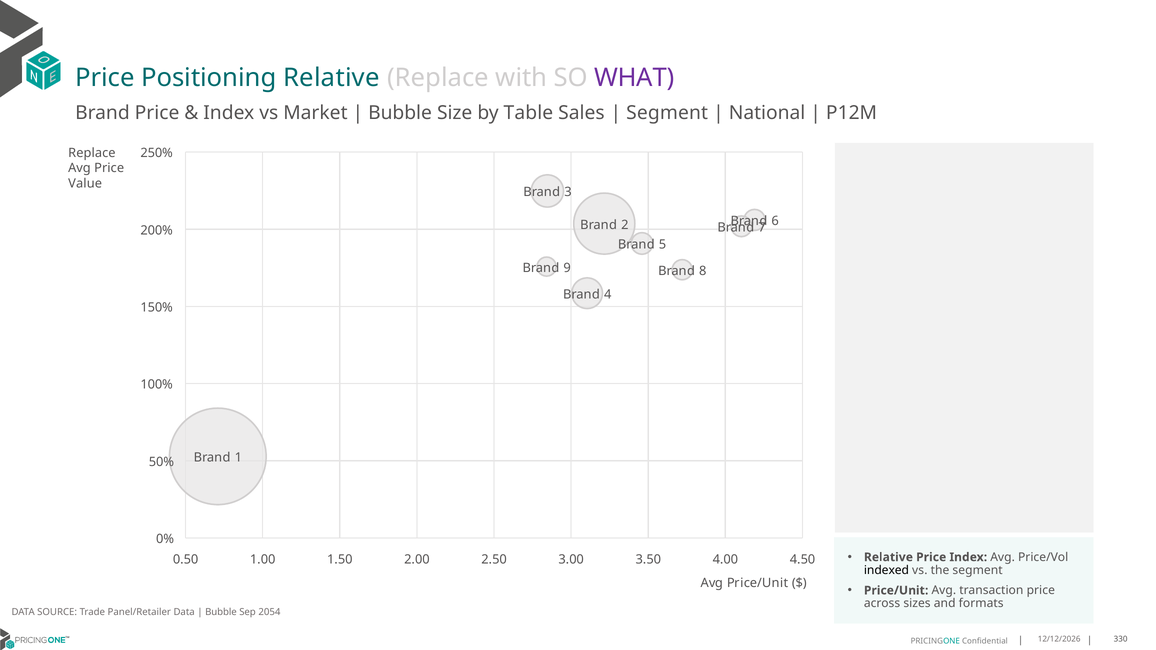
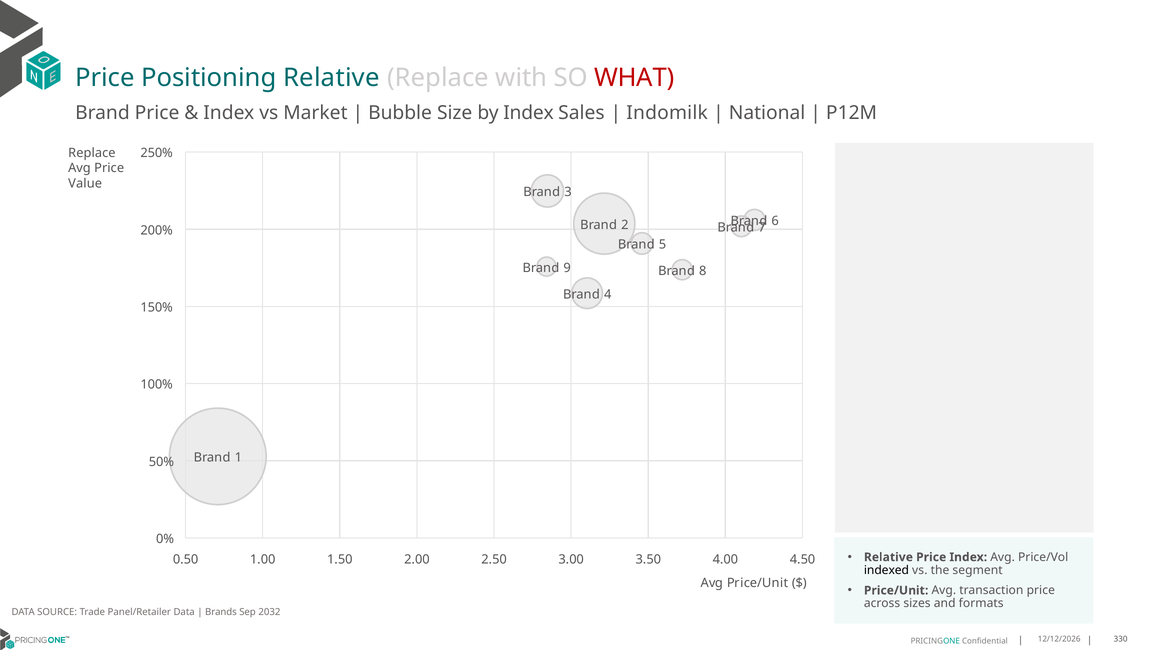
WHAT colour: purple -> red (634, 78)
by Table: Table -> Index (529, 113)
Segment: Segment -> Indomilk (667, 113)
Bubble: Bubble -> Brands (221, 612)
2054: 2054 -> 2032 (269, 612)
